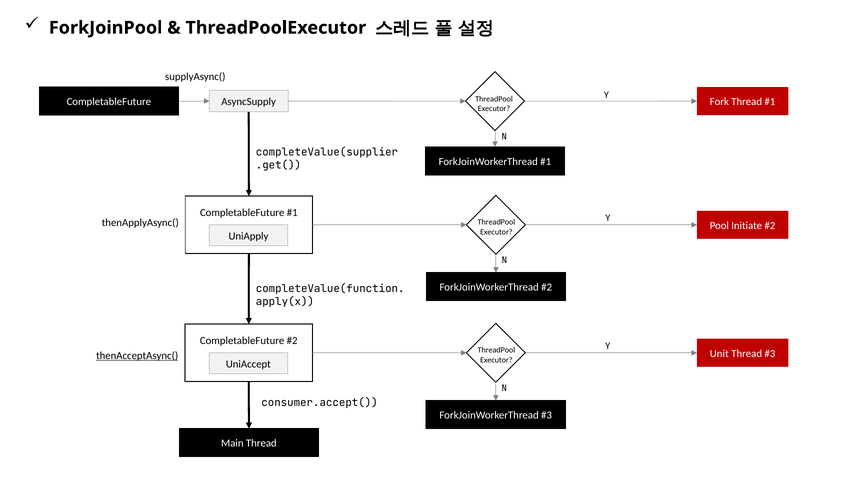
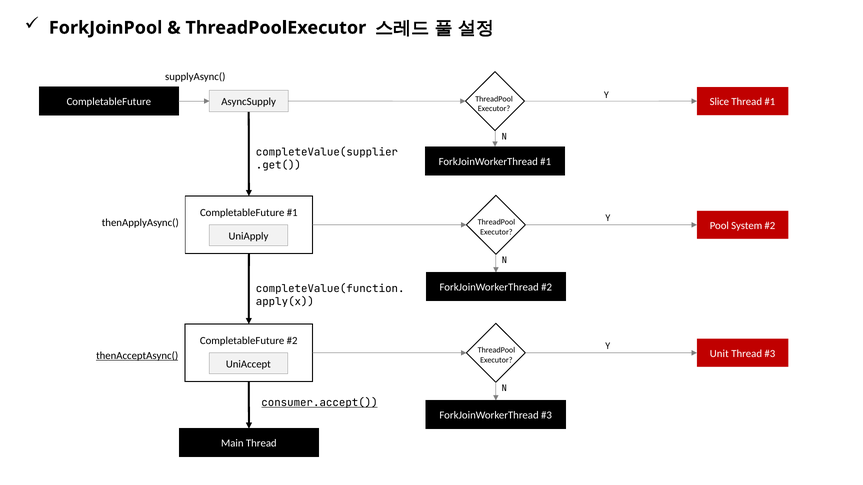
Fork: Fork -> Slice (719, 102)
Initiate: Initiate -> System (747, 226)
consumer.accept( underline: none -> present (320, 403)
